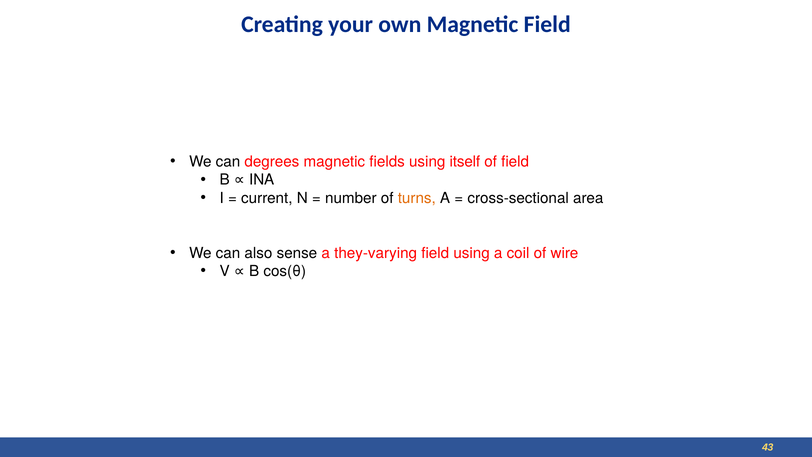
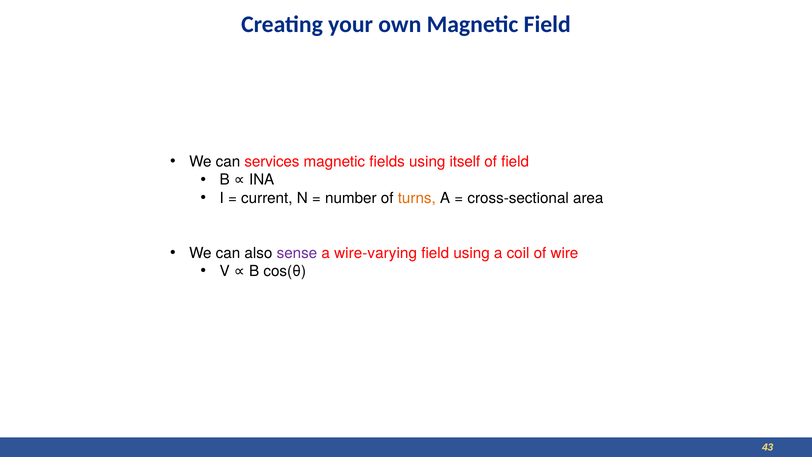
degrees: degrees -> services (272, 162)
sense colour: black -> purple (297, 253)
they-varying: they-varying -> wire-varying (376, 253)
